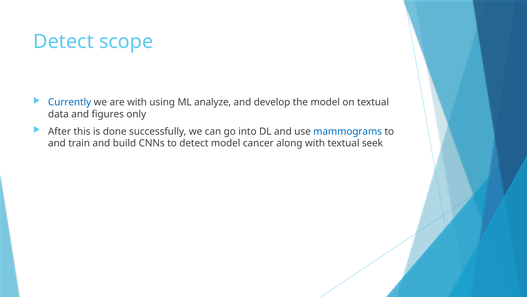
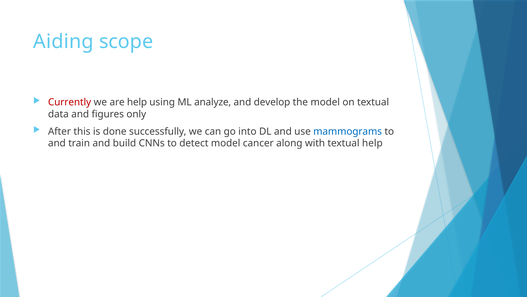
Detect: Detect -> Aiding (63, 42)
Currently colour: blue -> red (70, 102)
are with: with -> help (137, 102)
textual seek: seek -> help (372, 143)
